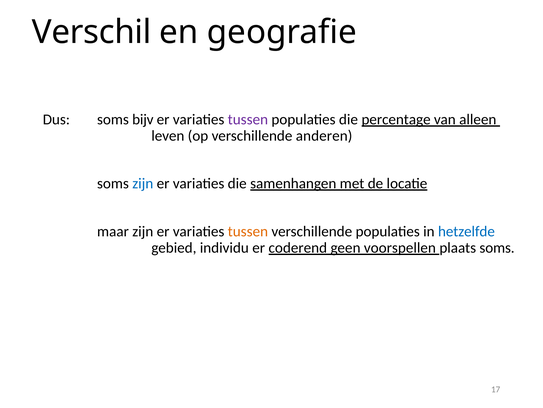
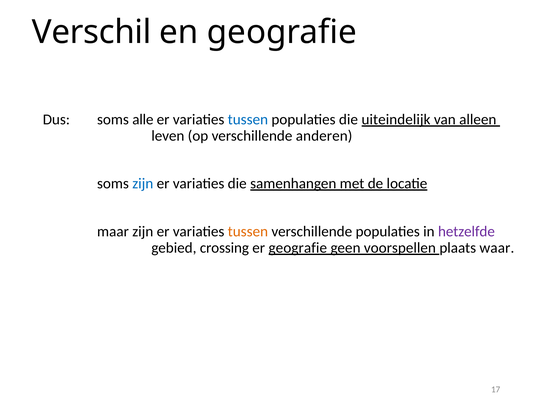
bijv: bijv -> alle (143, 119)
tussen colour: purple -> blue (248, 119)
percentage: percentage -> uiteindelijk (396, 119)
hetzelfde colour: blue -> purple (466, 231)
individu: individu -> crossing (224, 247)
er coderend: coderend -> geografie (298, 247)
plaats soms: soms -> waar (497, 247)
